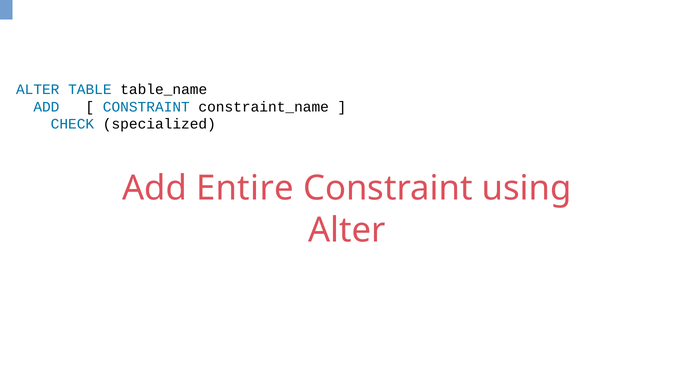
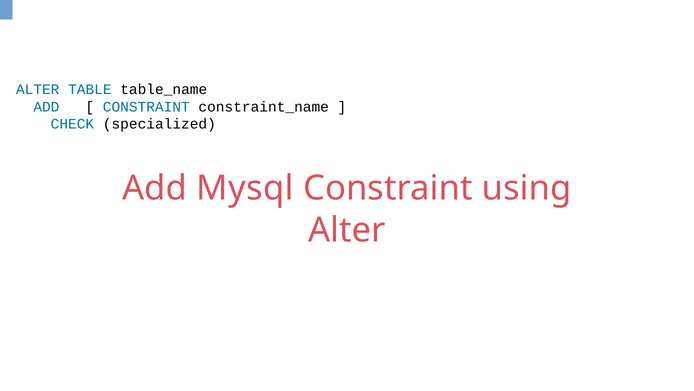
Entire: Entire -> Mysql (245, 188)
